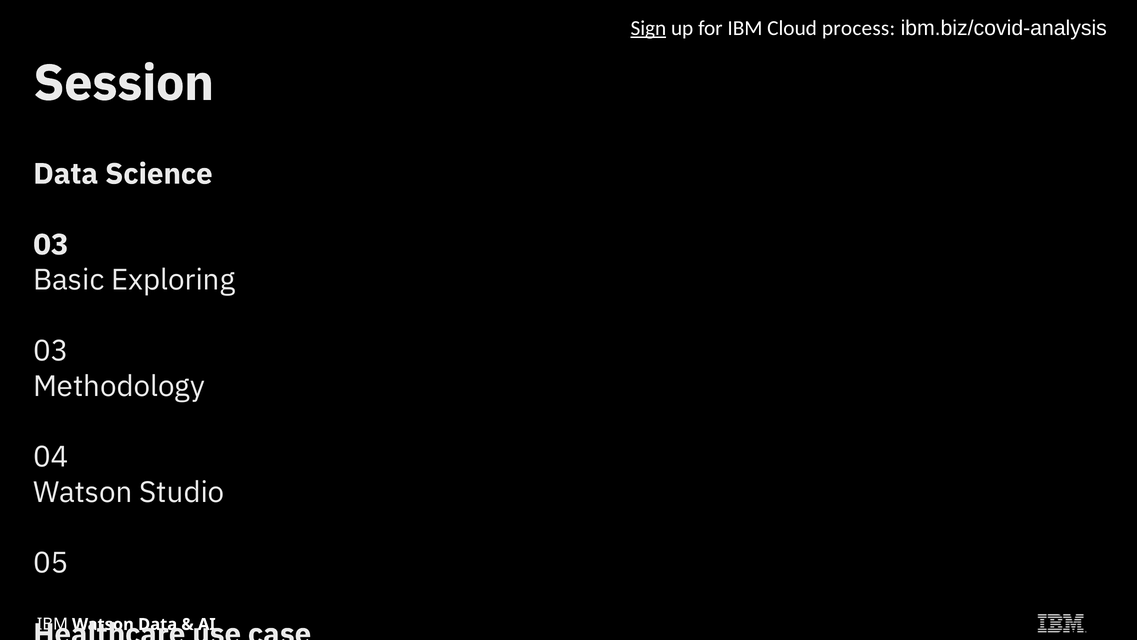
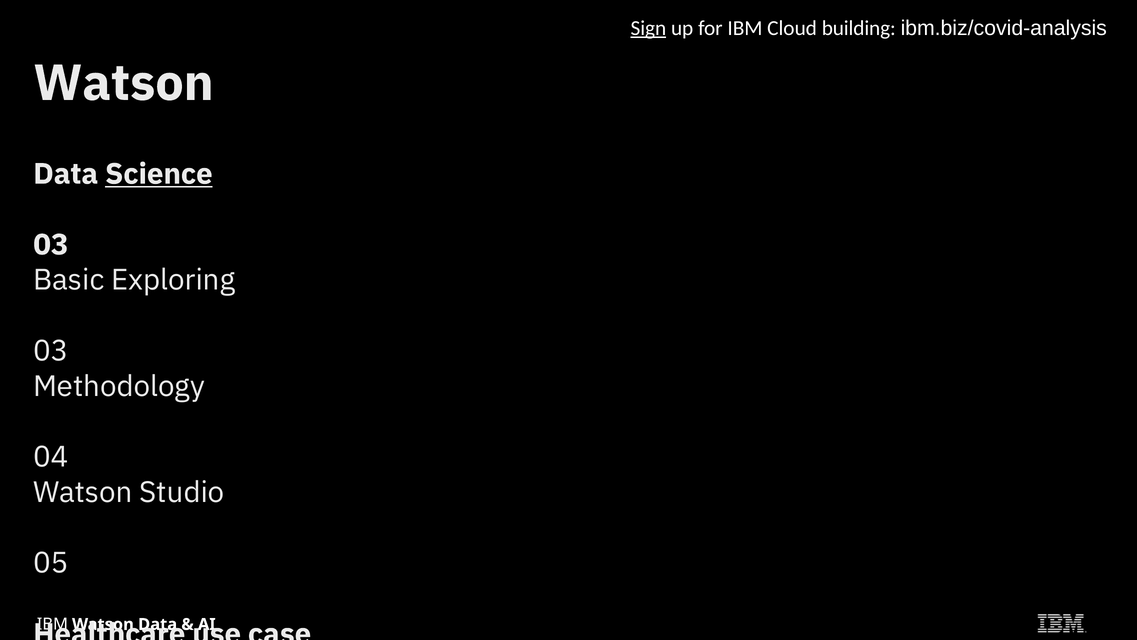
process: process -> building (859, 28)
Session: Session -> Watson (123, 83)
Science underline: none -> present (159, 174)
